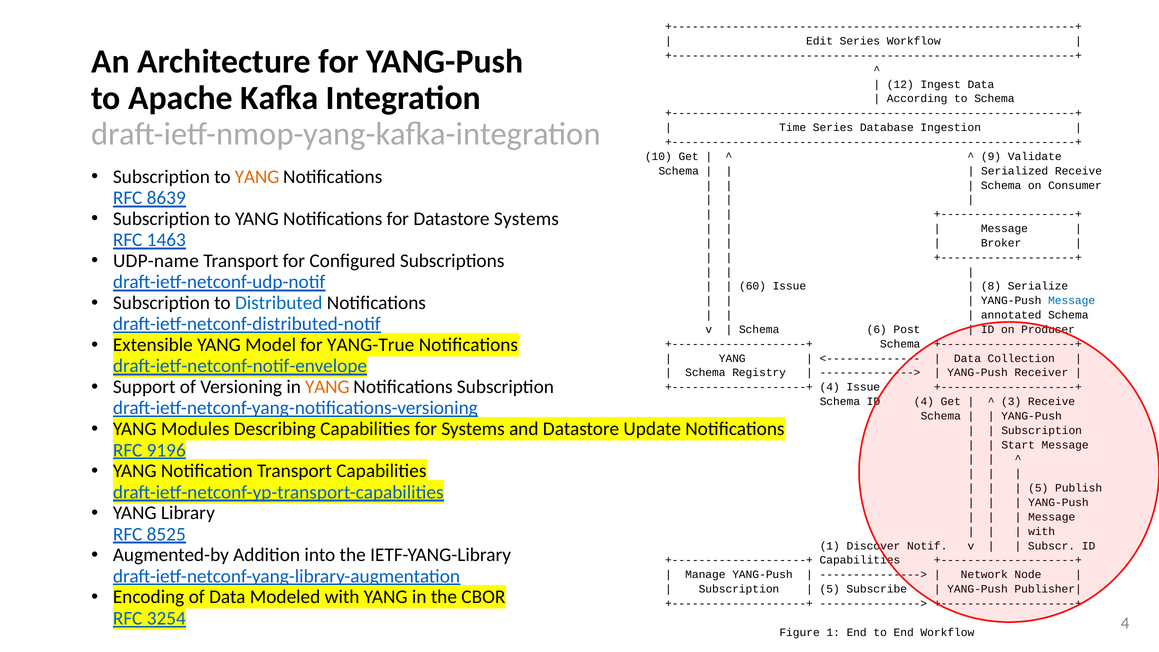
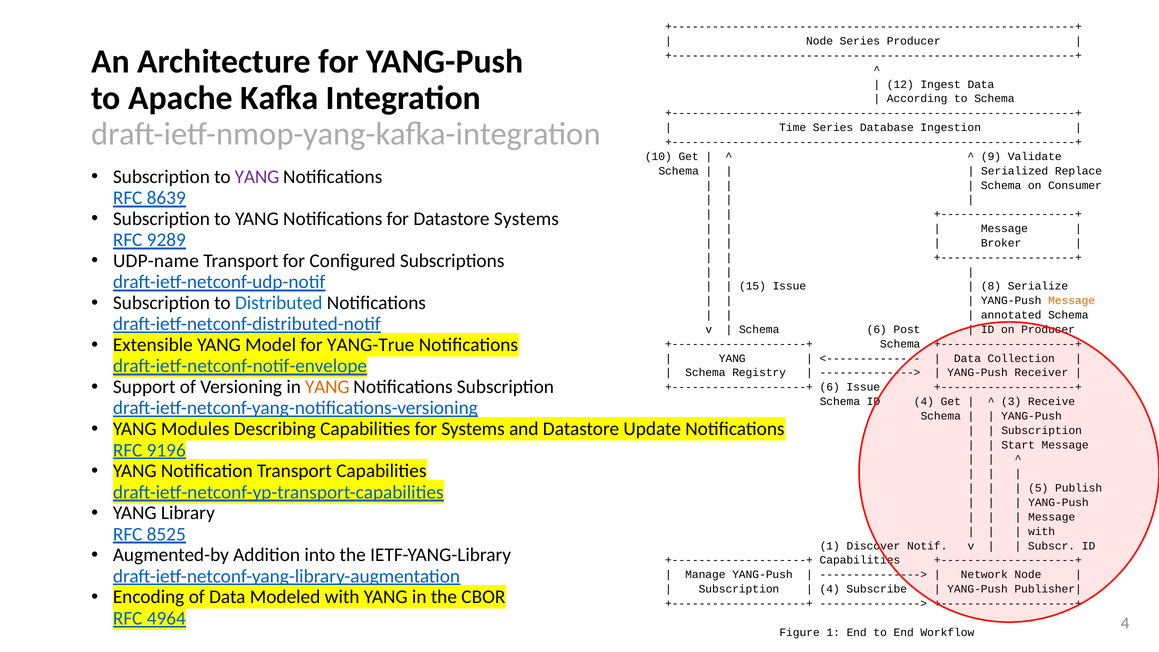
Edit: Edit -> Node (820, 41)
Series Workflow: Workflow -> Producer (914, 41)
Serialized Receive: Receive -> Replace (1079, 171)
YANG colour: orange -> purple (257, 177)
1463: 1463 -> 9289 (166, 240)
60: 60 -> 15 (752, 286)
Message colour: blue -> orange (1072, 301)
4: 4 -> 6 (830, 387)
5: 5 -> 4 (830, 589)
3254: 3254 -> 4964 (166, 618)
